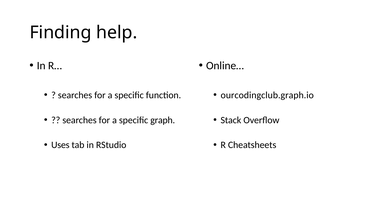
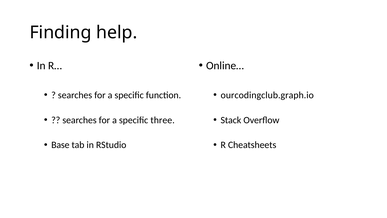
graph: graph -> three (163, 120)
Uses: Uses -> Base (60, 145)
